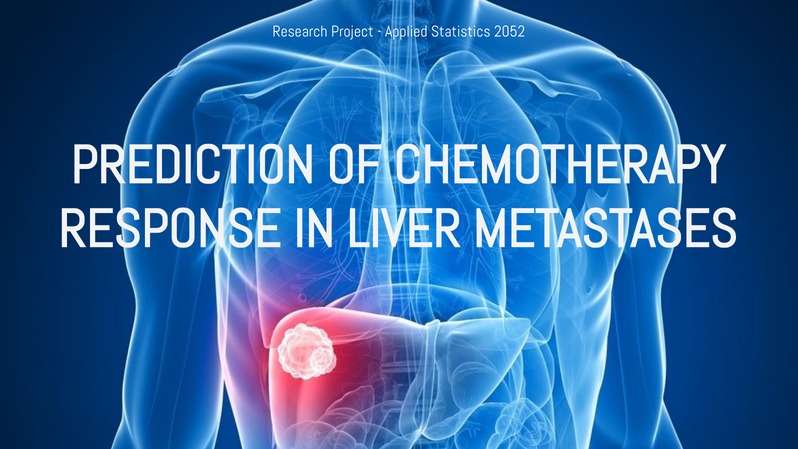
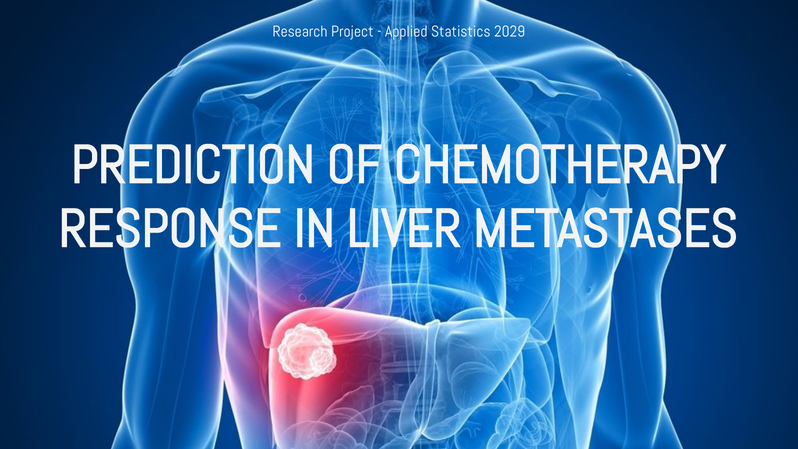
2052: 2052 -> 2029 (510, 32)
